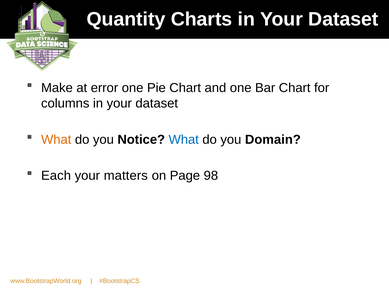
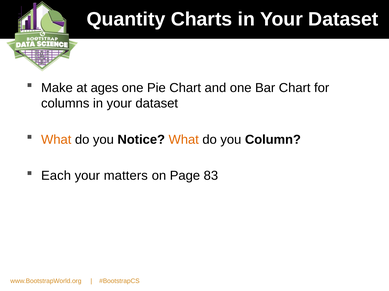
error: error -> ages (105, 88)
What colour: blue -> orange (184, 140)
Domain: Domain -> Column (273, 140)
98: 98 -> 83 (211, 176)
